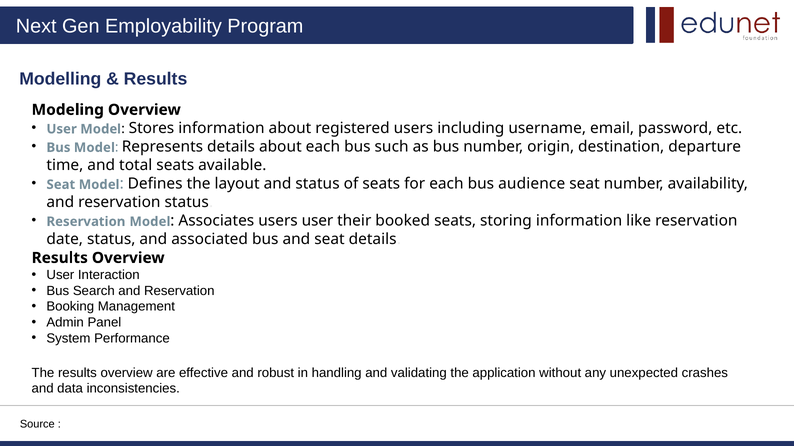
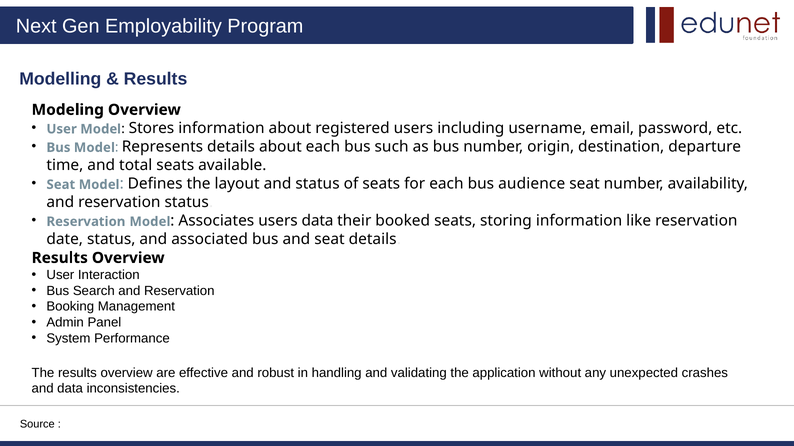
users user: user -> data (318, 221)
